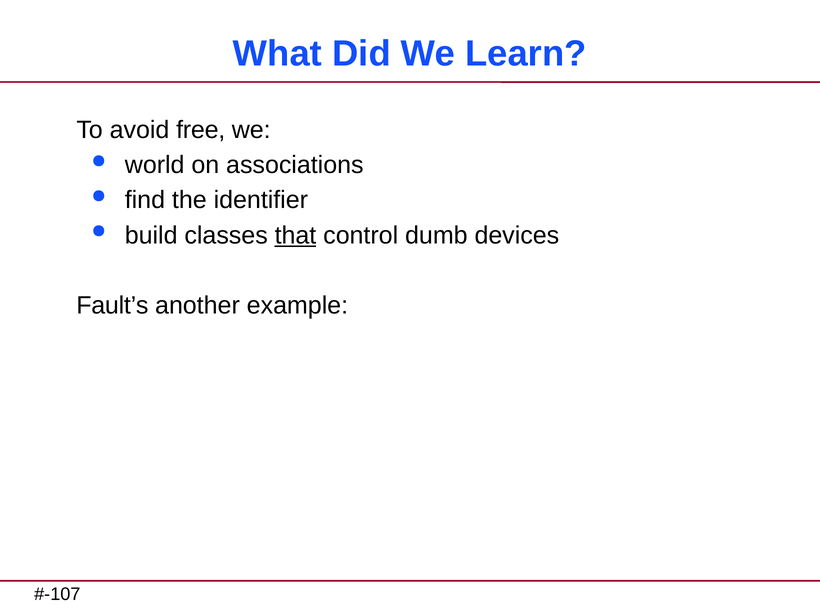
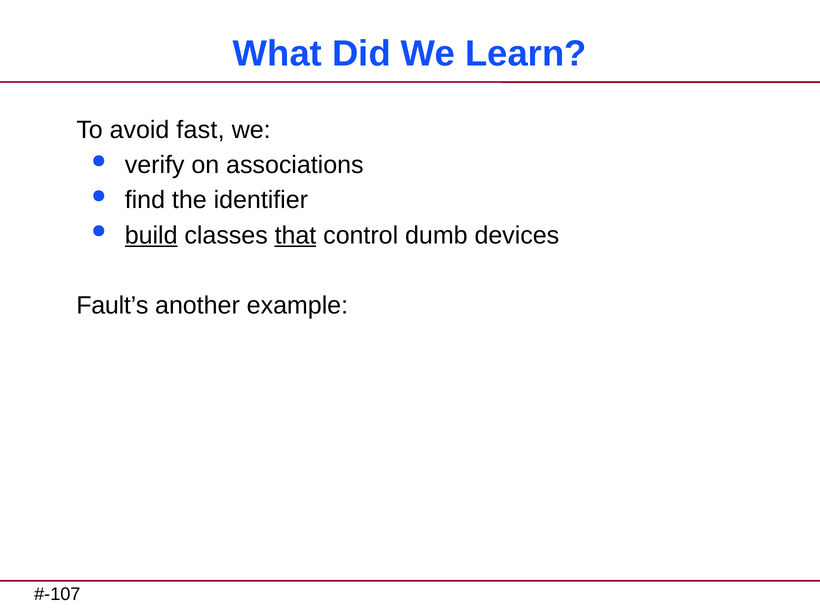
free: free -> fast (200, 130)
world: world -> verify (155, 165)
build underline: none -> present (151, 235)
